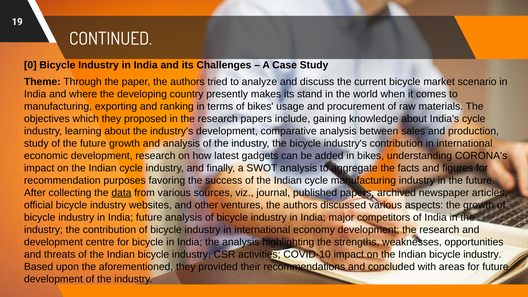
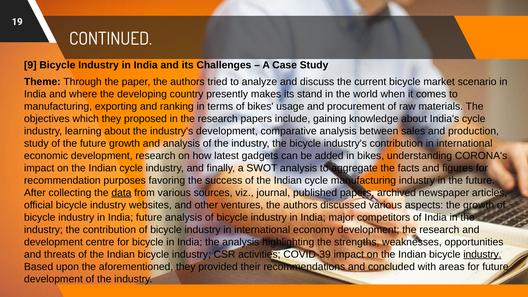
0: 0 -> 9 (30, 65)
COVID-10: COVID-10 -> COVID-39 (307, 254)
industry underline: none -> present (482, 254)
